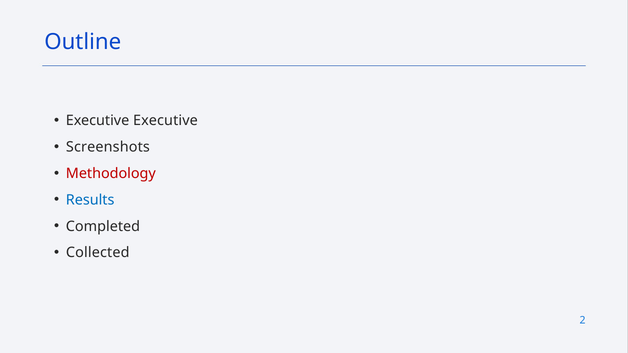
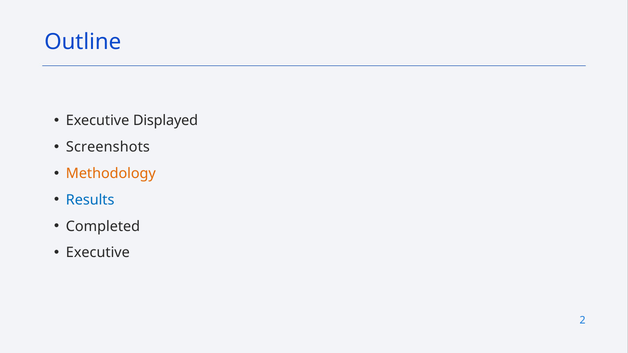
Executive Executive: Executive -> Displayed (166, 121)
Methodology colour: red -> orange (111, 174)
Collected: Collected -> Executive (98, 253)
